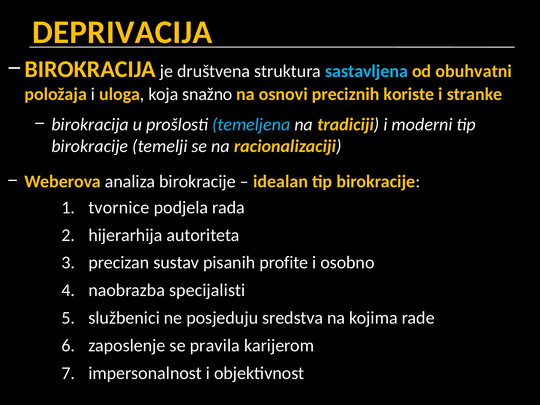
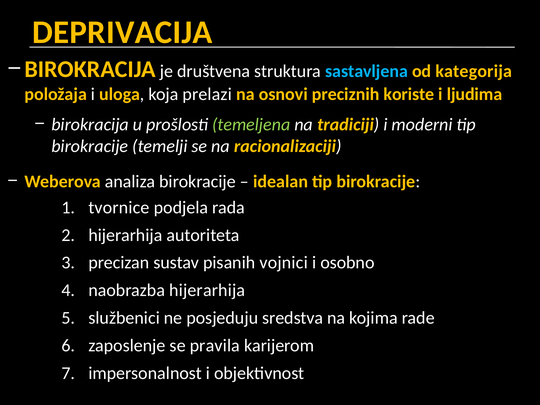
obuhvatni: obuhvatni -> kategorija (474, 71)
snažno: snažno -> prelazi (207, 94)
stranke: stranke -> ljudima (475, 94)
temeljena colour: light blue -> light green (251, 125)
profite: profite -> vojnici (284, 263)
naobrazba specijalisti: specijalisti -> hijerarhija (207, 290)
